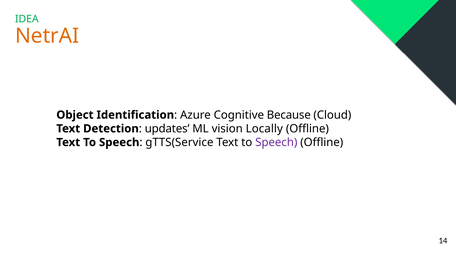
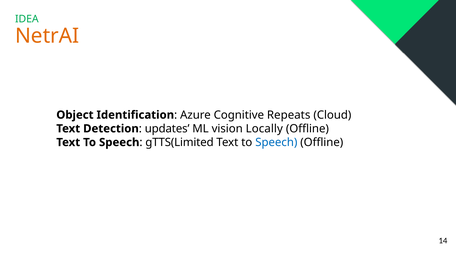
Because: Because -> Repeats (289, 115)
gTTS(Service: gTTS(Service -> gTTS(Limited (180, 142)
Speech colour: purple -> blue (276, 142)
